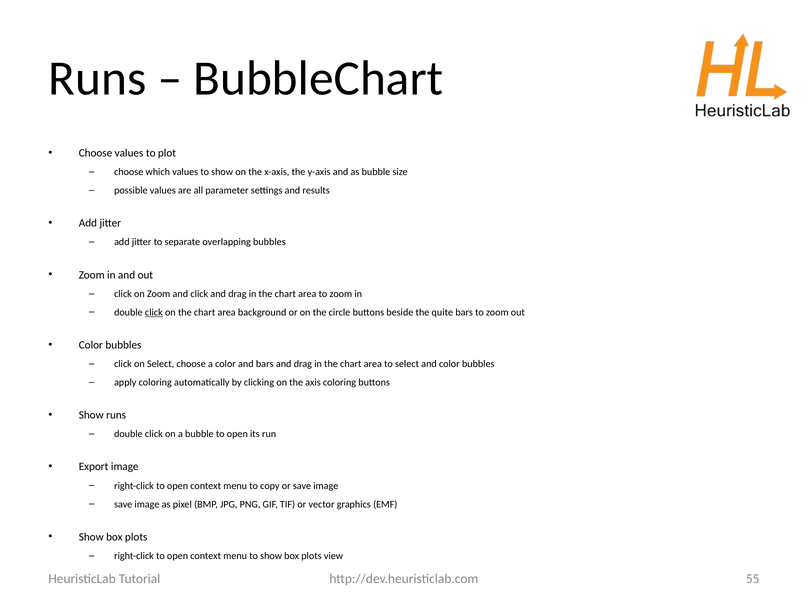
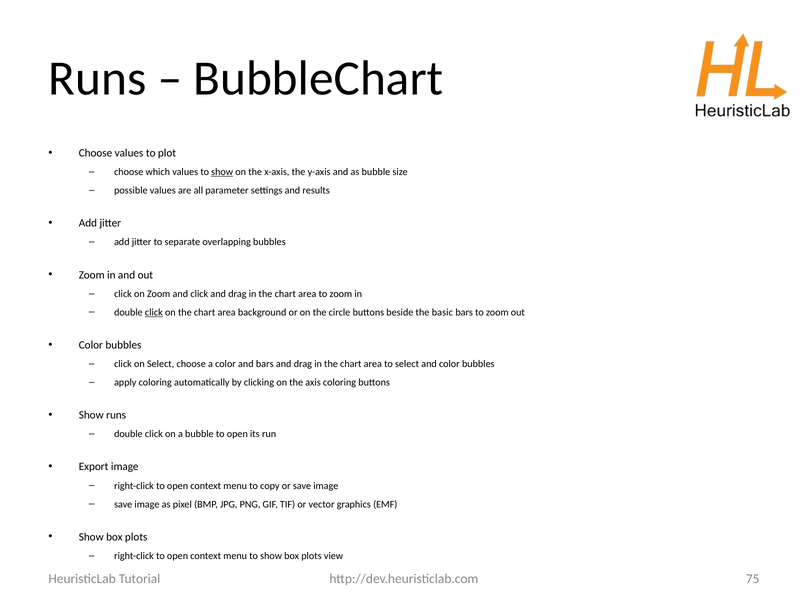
show underline: none -> present (222, 172)
quite: quite -> basic (442, 312)
55: 55 -> 75 (753, 579)
